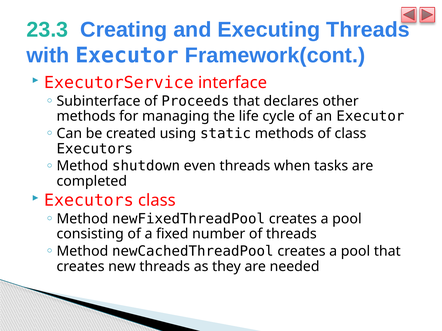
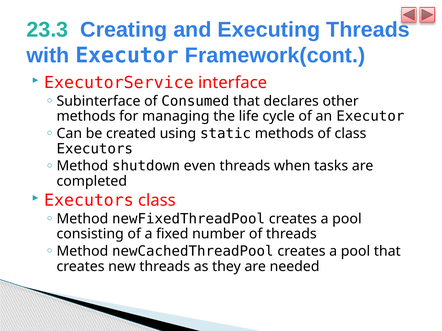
Proceeds: Proceeds -> Consumed (195, 101)
